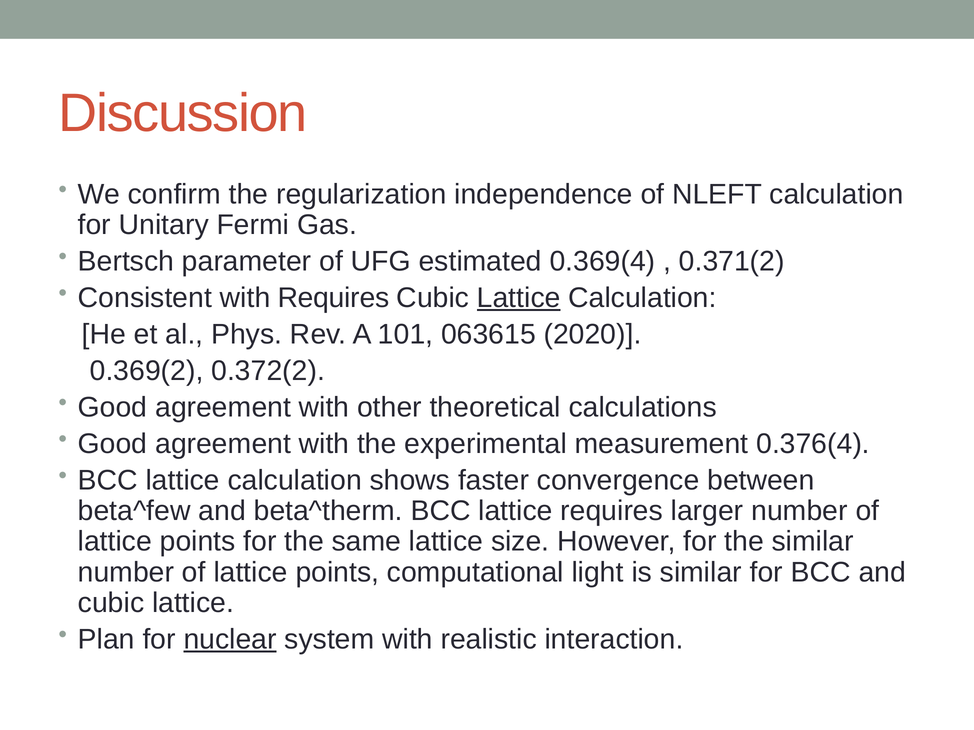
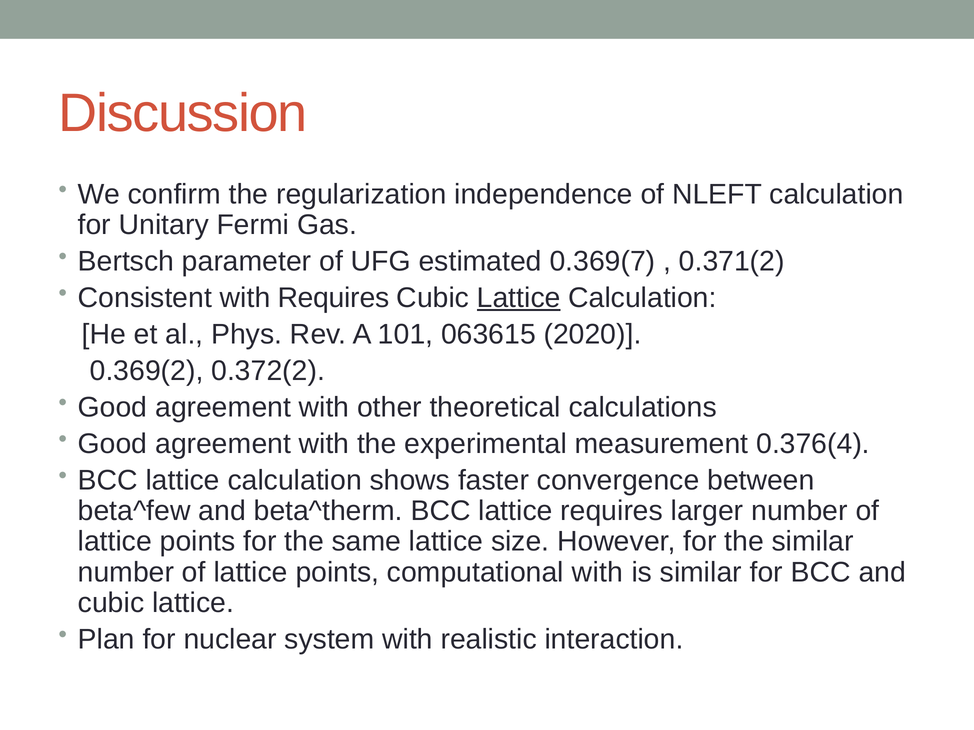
0.369(4: 0.369(4 -> 0.369(7 (602, 262)
computational light: light -> with (597, 573)
nuclear underline: present -> none (230, 640)
